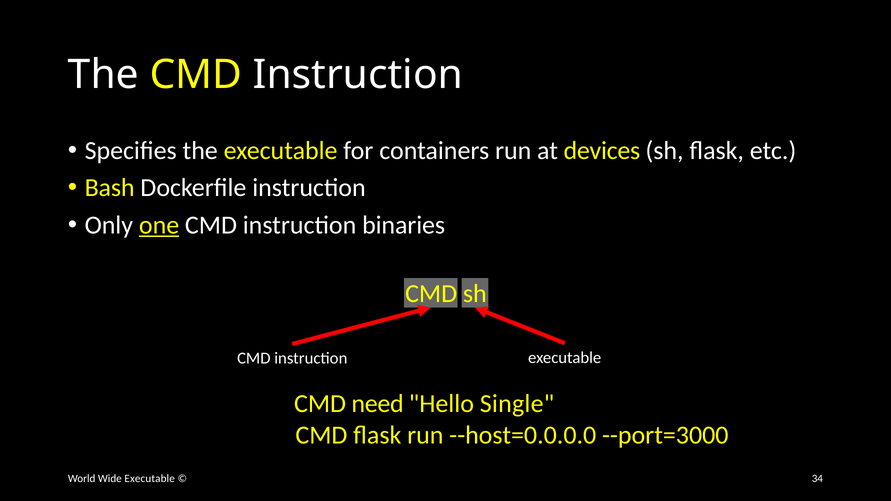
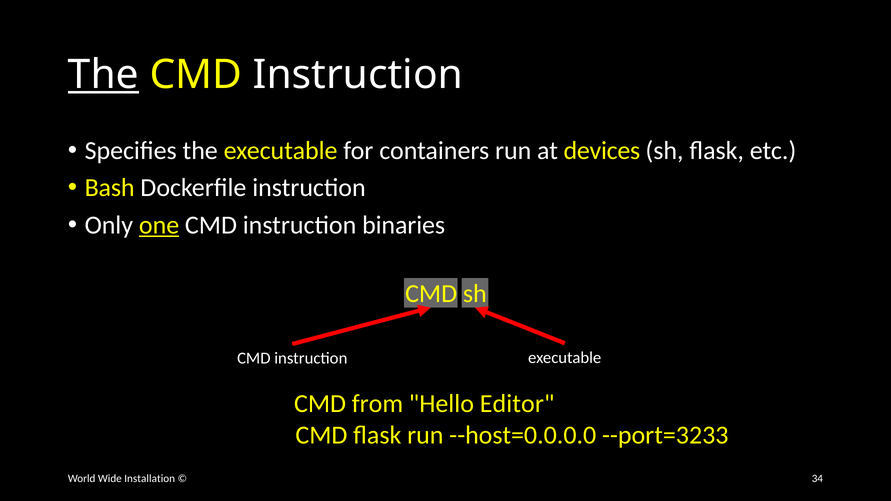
The underline: none -> present (103, 75)
need: need -> from (377, 404)
Single: Single -> Editor (517, 404)
--port=3000: --port=3000 -> --port=3233 (665, 435)
Wide Executable: Executable -> Installation (150, 479)
